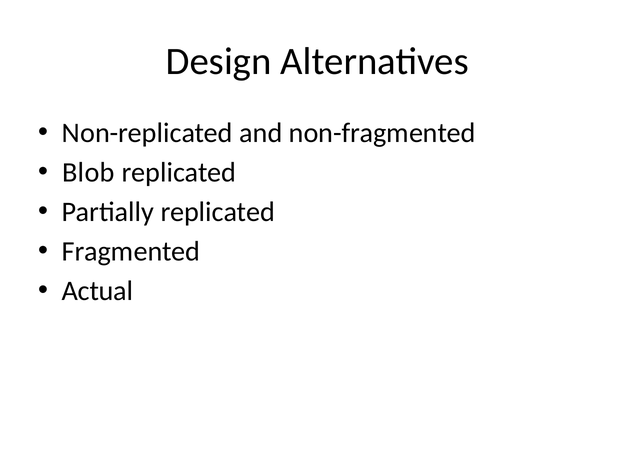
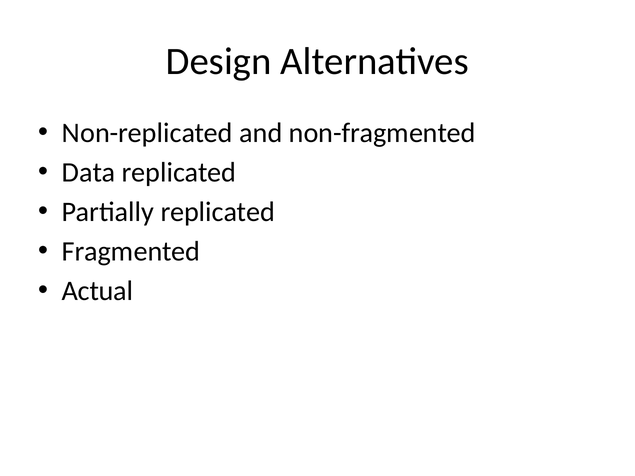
Blob: Blob -> Data (89, 173)
